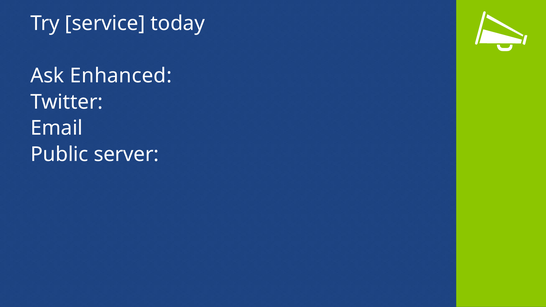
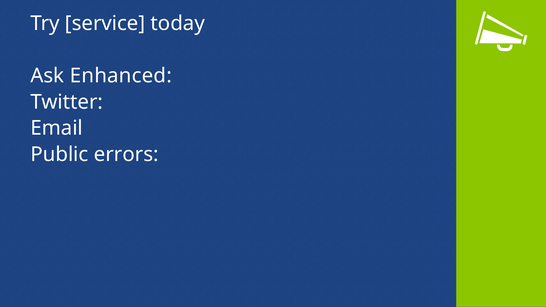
server: server -> errors (126, 154)
